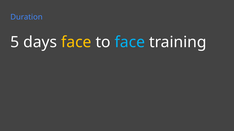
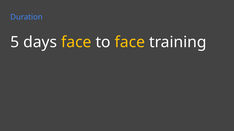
face colour: light blue -> yellow (130, 42)
